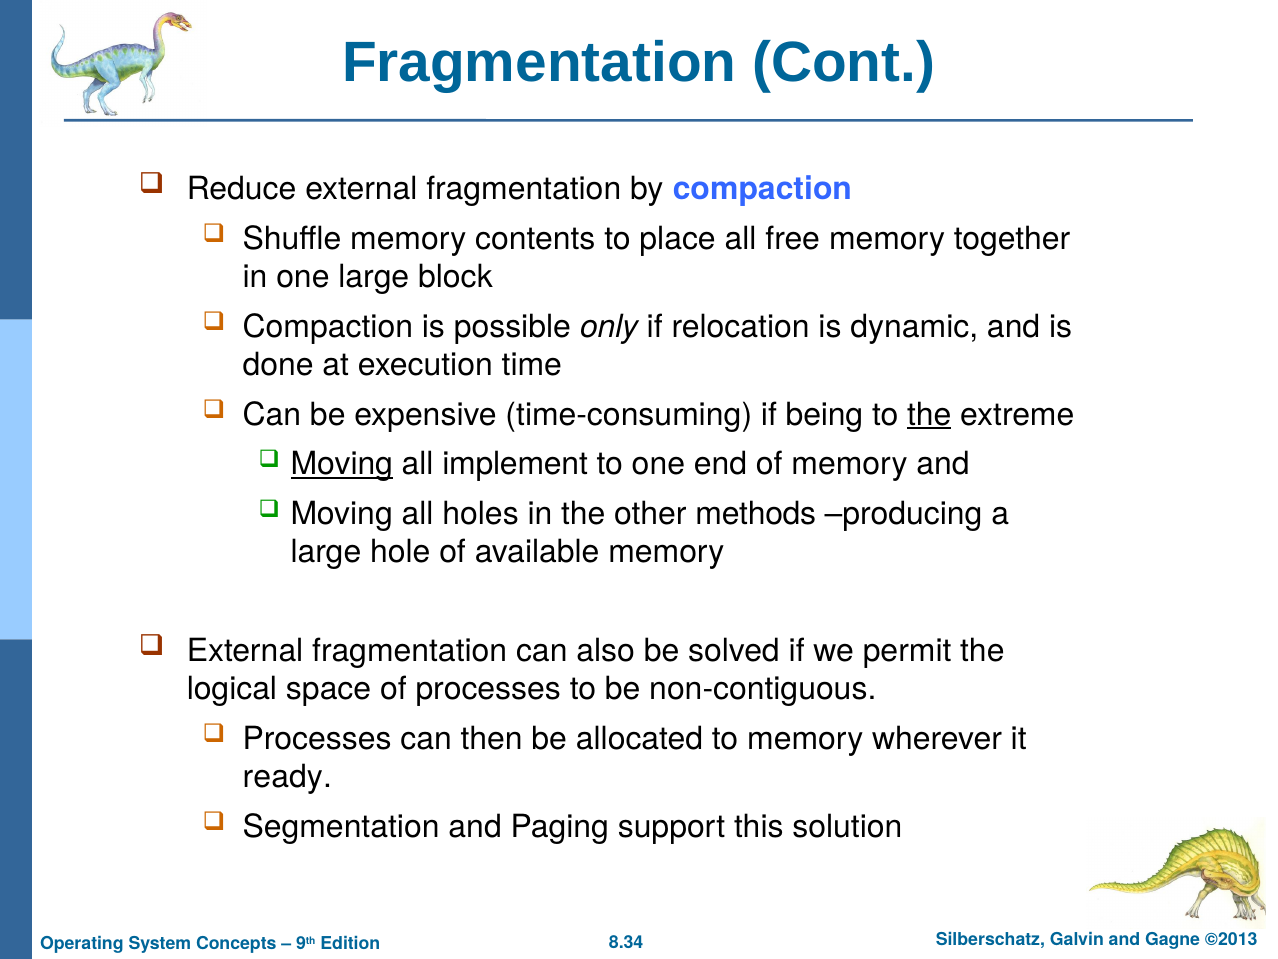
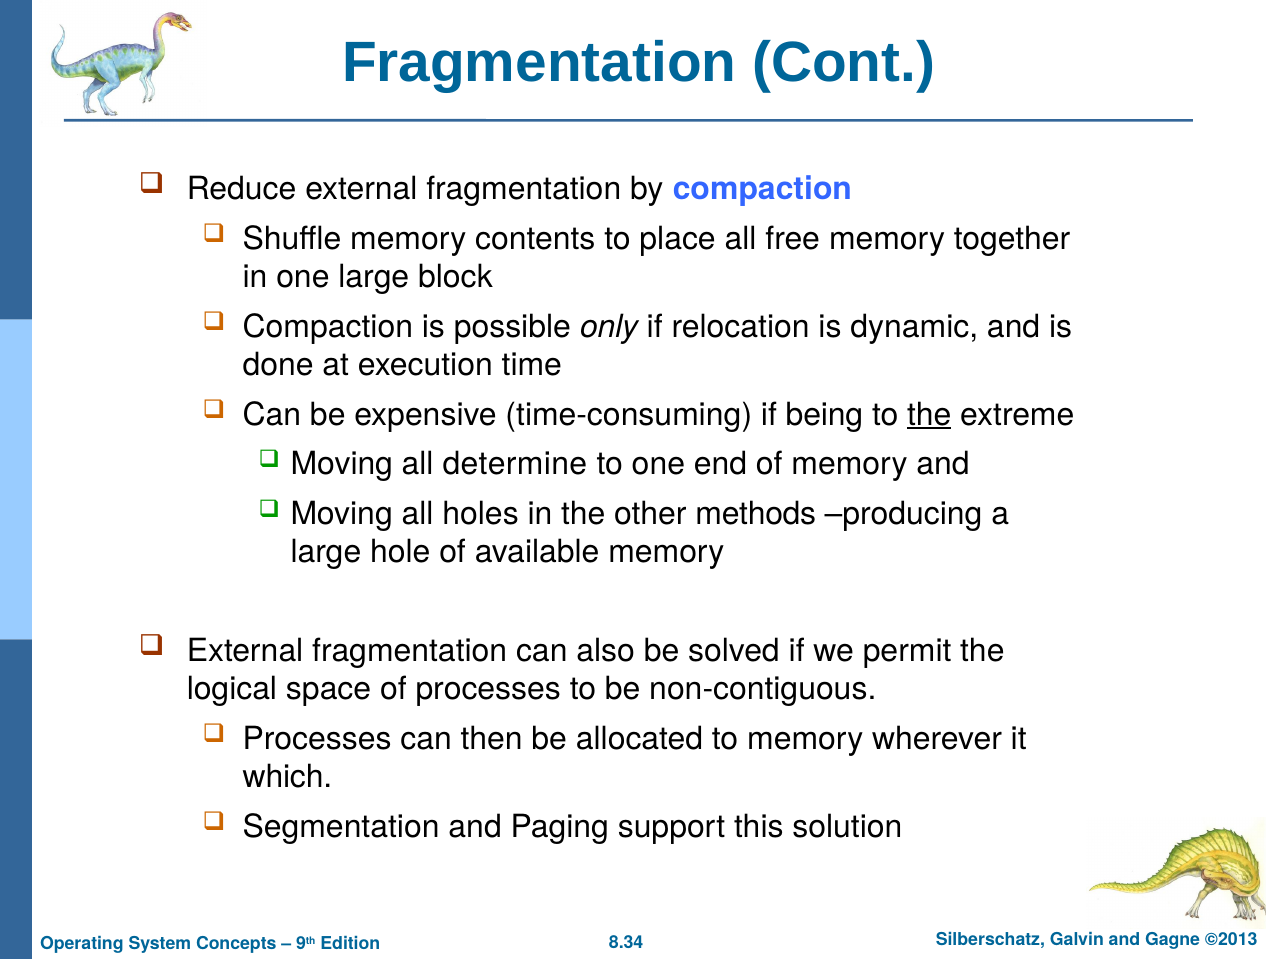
Moving underline: present -> none (342, 464)
implement: implement -> determine (515, 464)
ready: ready -> which (287, 777)
